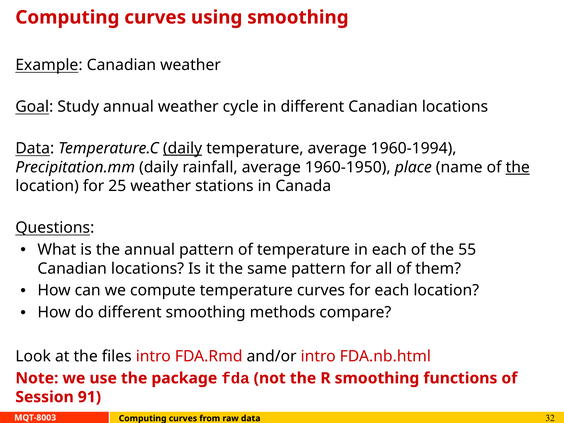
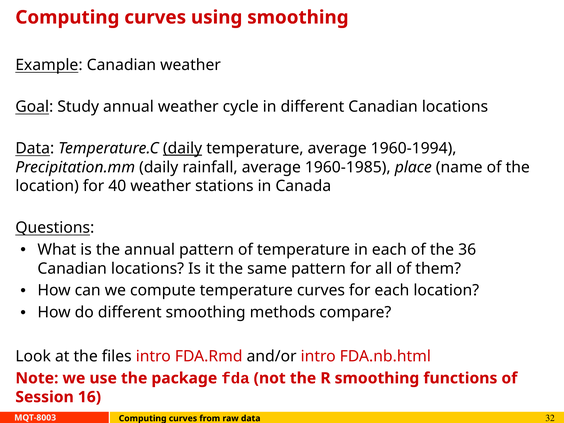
1960-1950: 1960-1950 -> 1960-1985 (348, 167)
the underline: present -> none (518, 167)
25: 25 -> 40 (117, 186)
55: 55 -> 36 (467, 250)
91: 91 -> 16 (89, 397)
